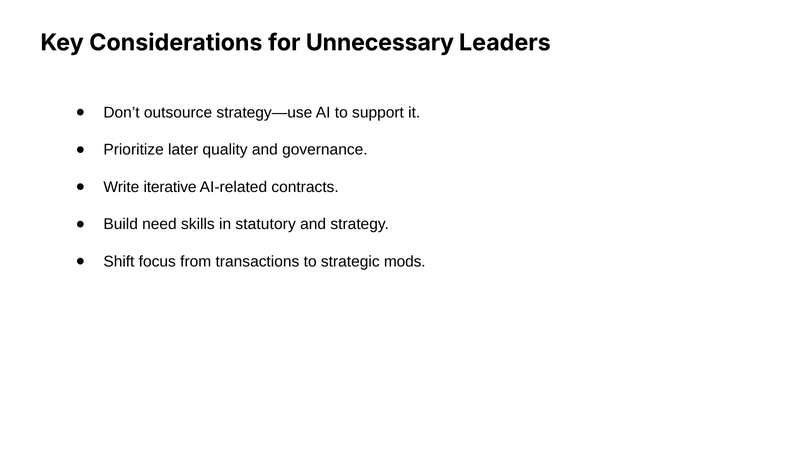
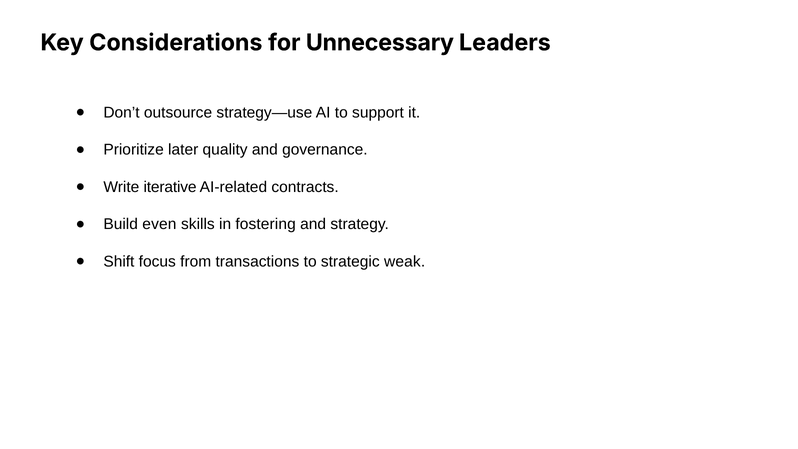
need: need -> even (159, 224)
statutory: statutory -> fostering (266, 224)
mods: mods -> weak (405, 262)
